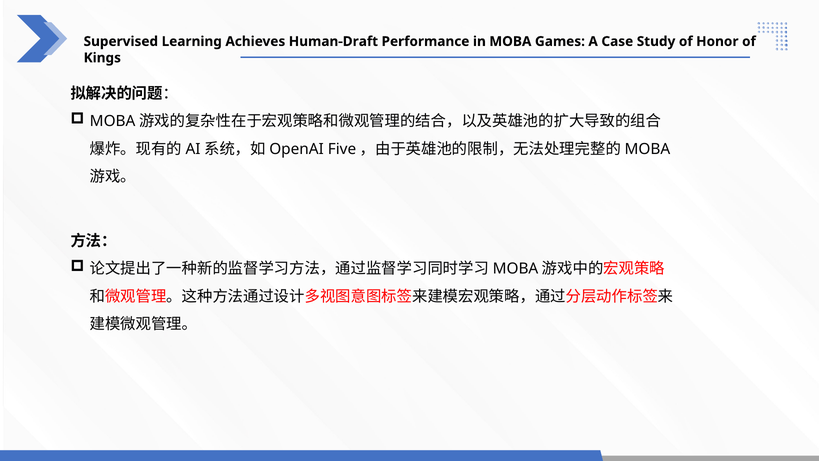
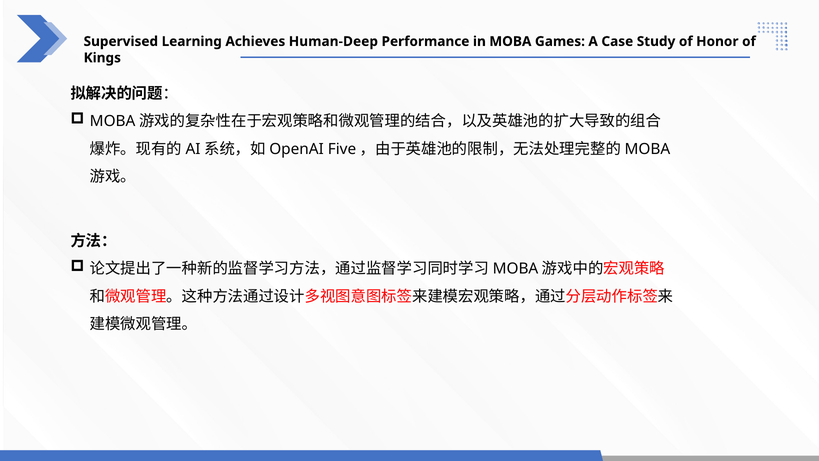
Human-Draft: Human-Draft -> Human-Deep (333, 41)
